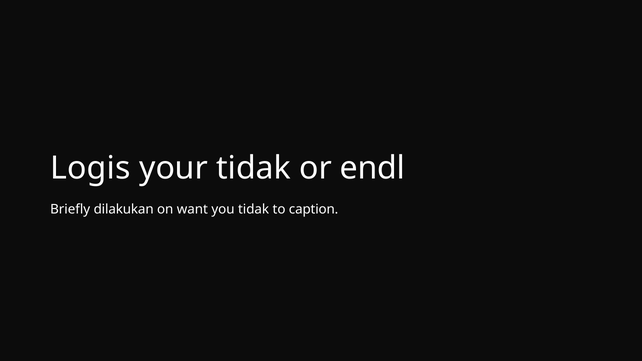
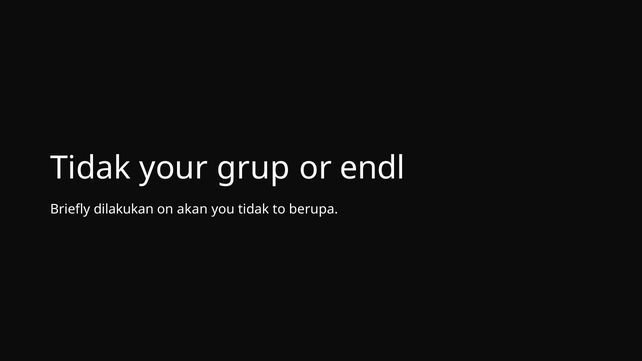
Logis: Logis -> Tidak (91, 168)
your tidak: tidak -> grup (253, 168)
want: want -> akan (192, 210)
caption: caption -> berupa (313, 210)
